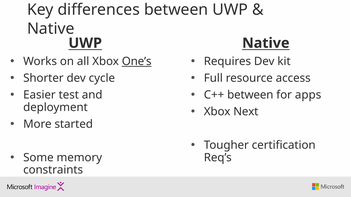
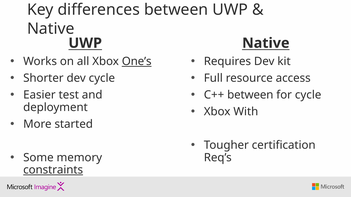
for apps: apps -> cycle (308, 95)
Next: Next -> With (246, 112)
constraints underline: none -> present (53, 170)
